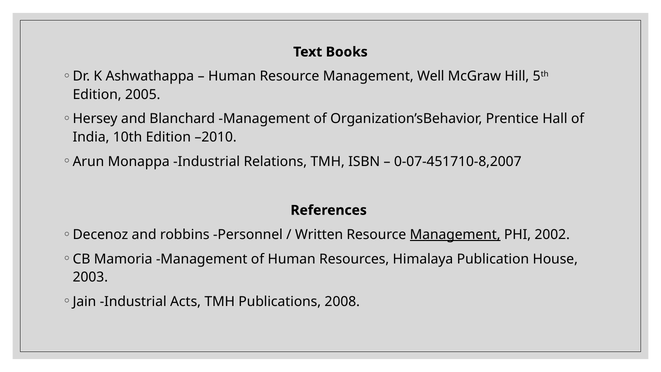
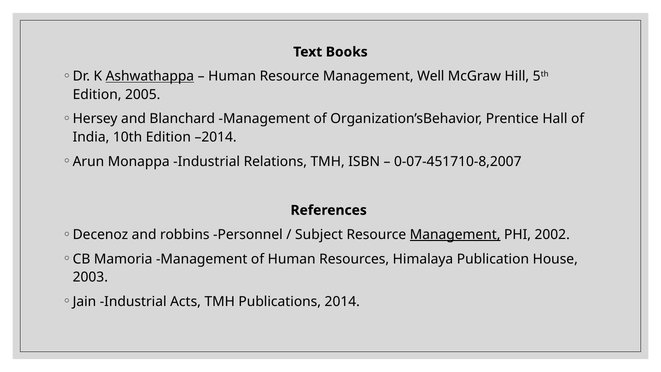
Ashwathappa underline: none -> present (150, 76)
–2010: –2010 -> –2014 (216, 137)
Written: Written -> Subject (319, 235)
2008: 2008 -> 2014 (342, 301)
